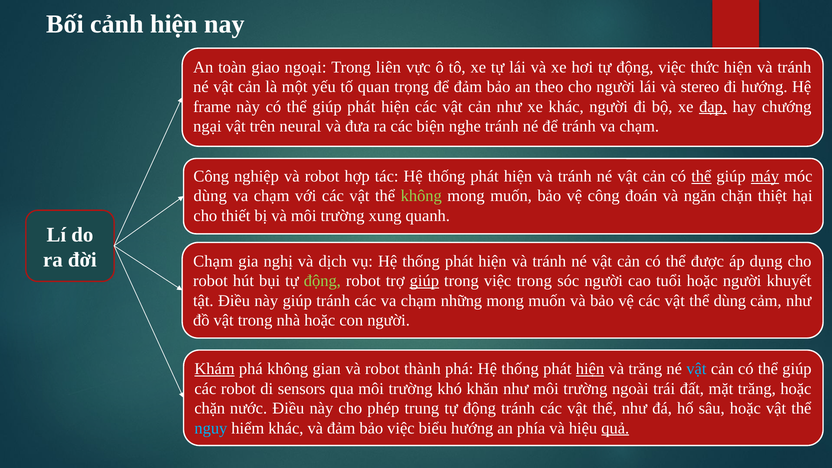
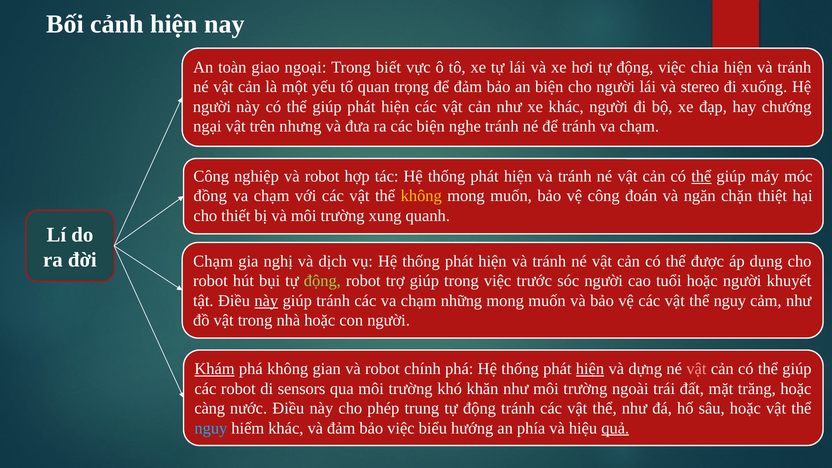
liên: liên -> biết (388, 67)
thức: thức -> chia (705, 67)
an theo: theo -> biện (549, 87)
đi hướng: hướng -> xuống (764, 87)
frame: frame -> người (212, 107)
đạp underline: present -> none (713, 107)
neural: neural -> nhưng (300, 126)
máy underline: present -> none (765, 176)
dùng: dùng -> đồng (210, 196)
không colour: light green -> yellow (421, 196)
giúp underline: present -> none (424, 281)
việc trong: trong -> trước (534, 281)
này underline: none -> present (266, 301)
các vật thể dùng: dùng -> nguy (730, 301)
thành: thành -> chính (422, 369)
và trăng: trăng -> dựng (645, 369)
vật colour: light blue -> pink (696, 369)
chặn: chặn -> càng (210, 408)
